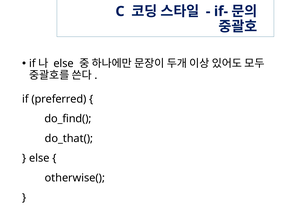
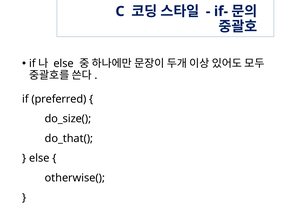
do_find(: do_find( -> do_size( (68, 119)
